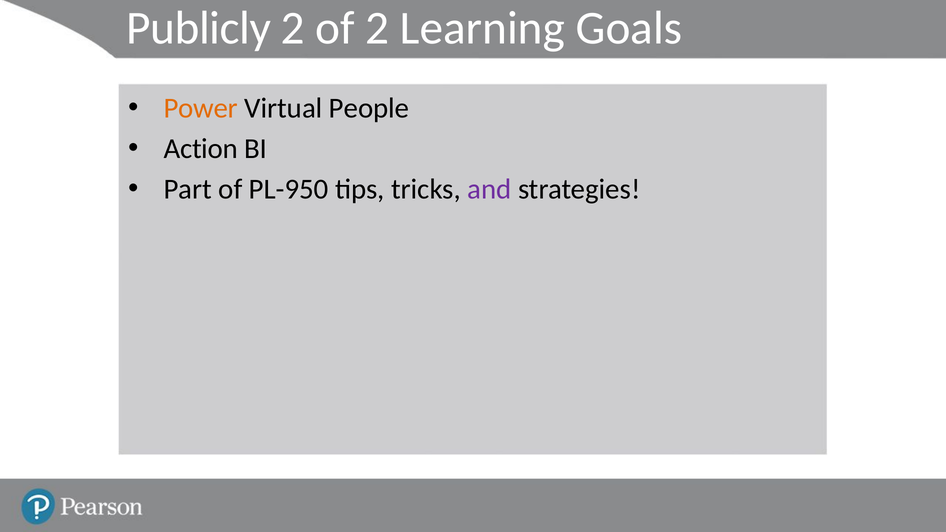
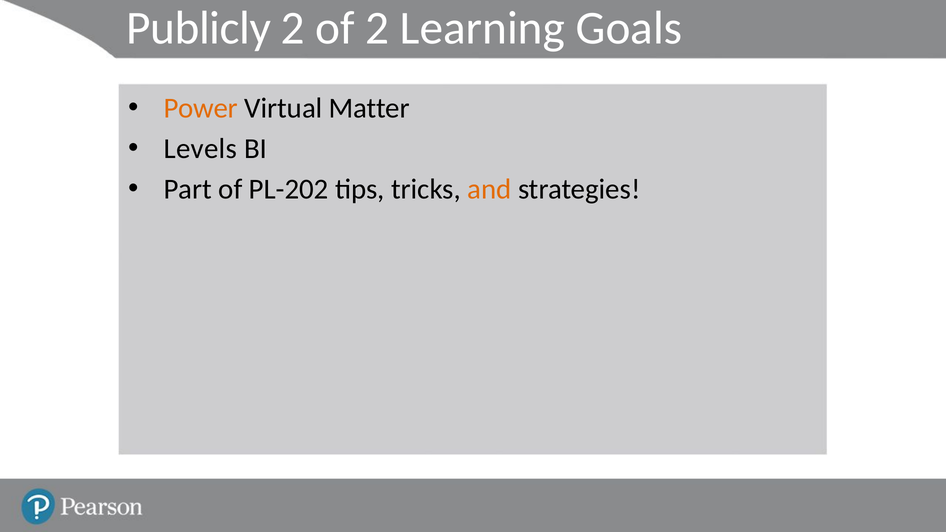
People: People -> Matter (369, 108)
Action: Action -> Levels (201, 149)
PL-950: PL-950 -> PL-202 (289, 189)
and colour: purple -> orange (489, 189)
